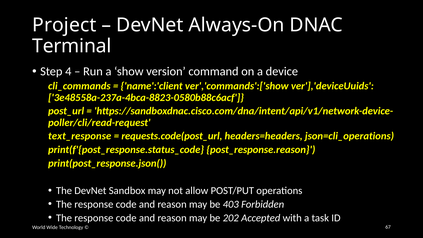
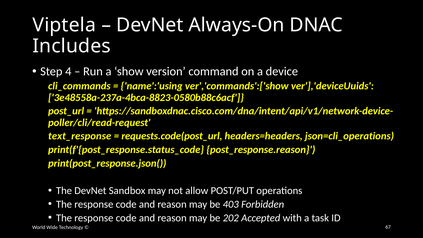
Project: Project -> Viptela (64, 25)
Terminal: Terminal -> Includes (72, 46)
name':'client: name':'client -> name':'using (152, 86)
